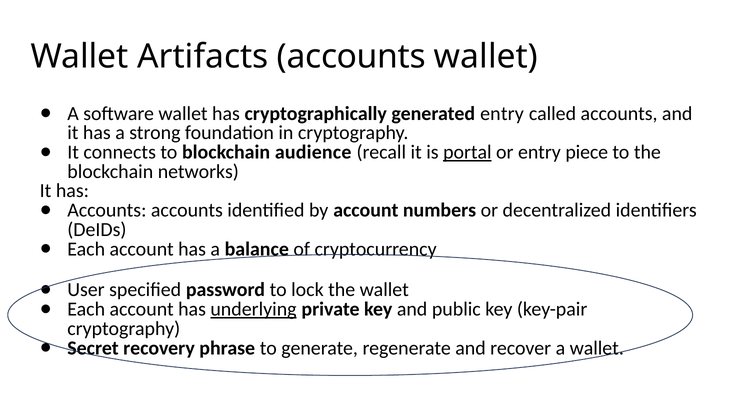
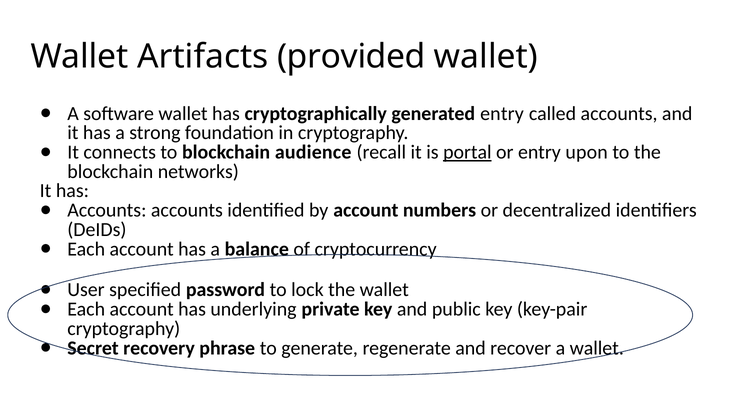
Artifacts accounts: accounts -> provided (351, 56)
piece: piece -> upon (587, 152)
underlying underline: present -> none (254, 309)
